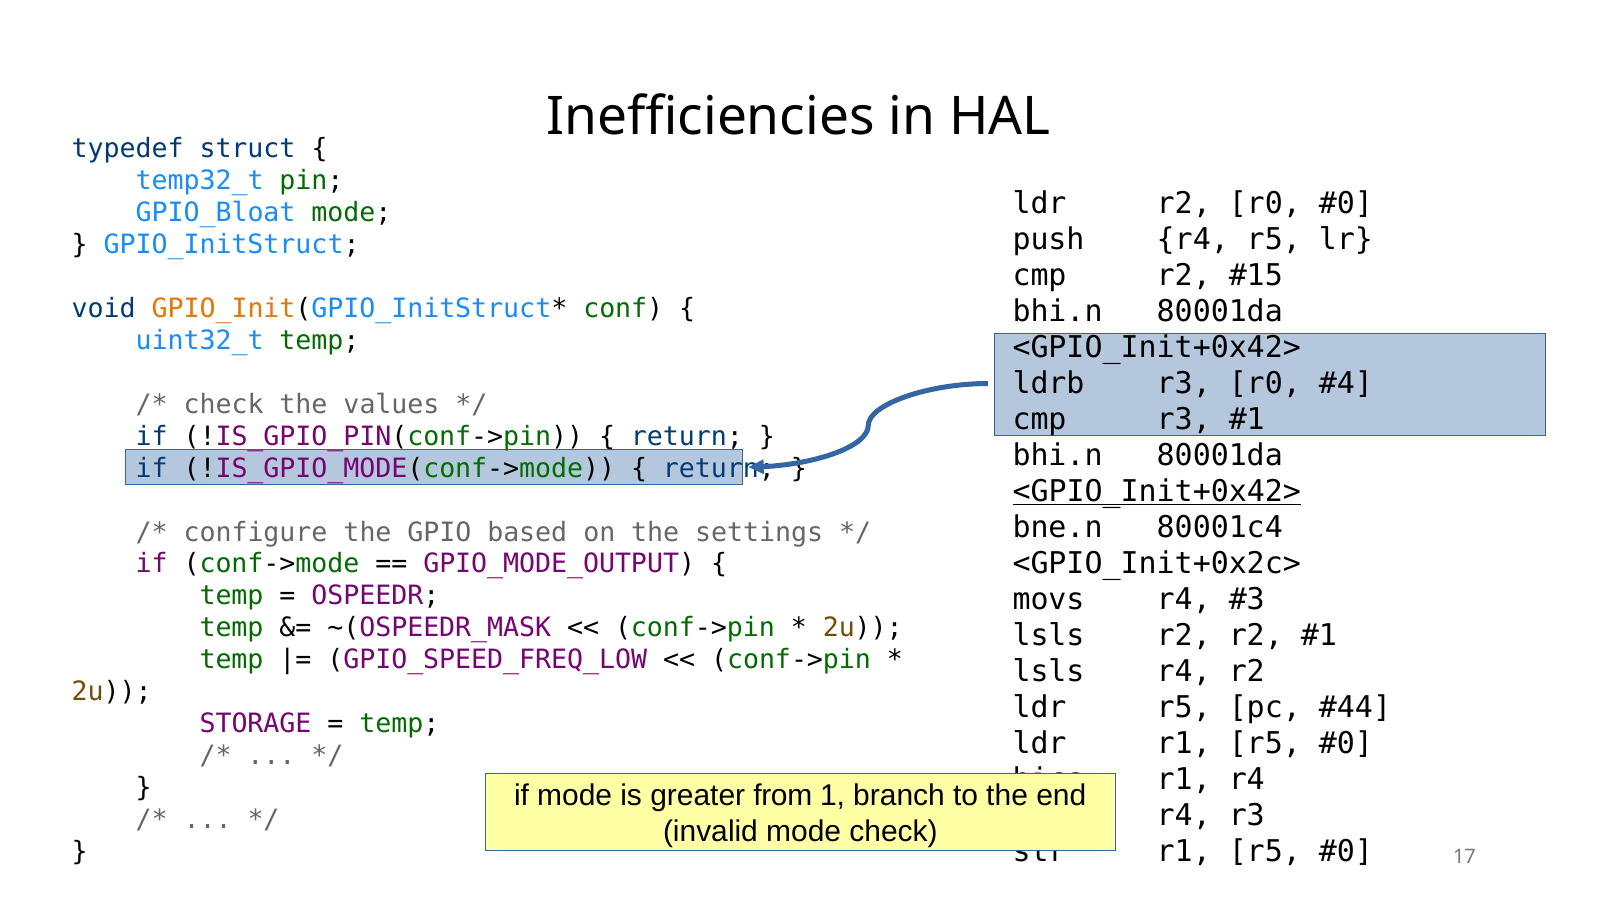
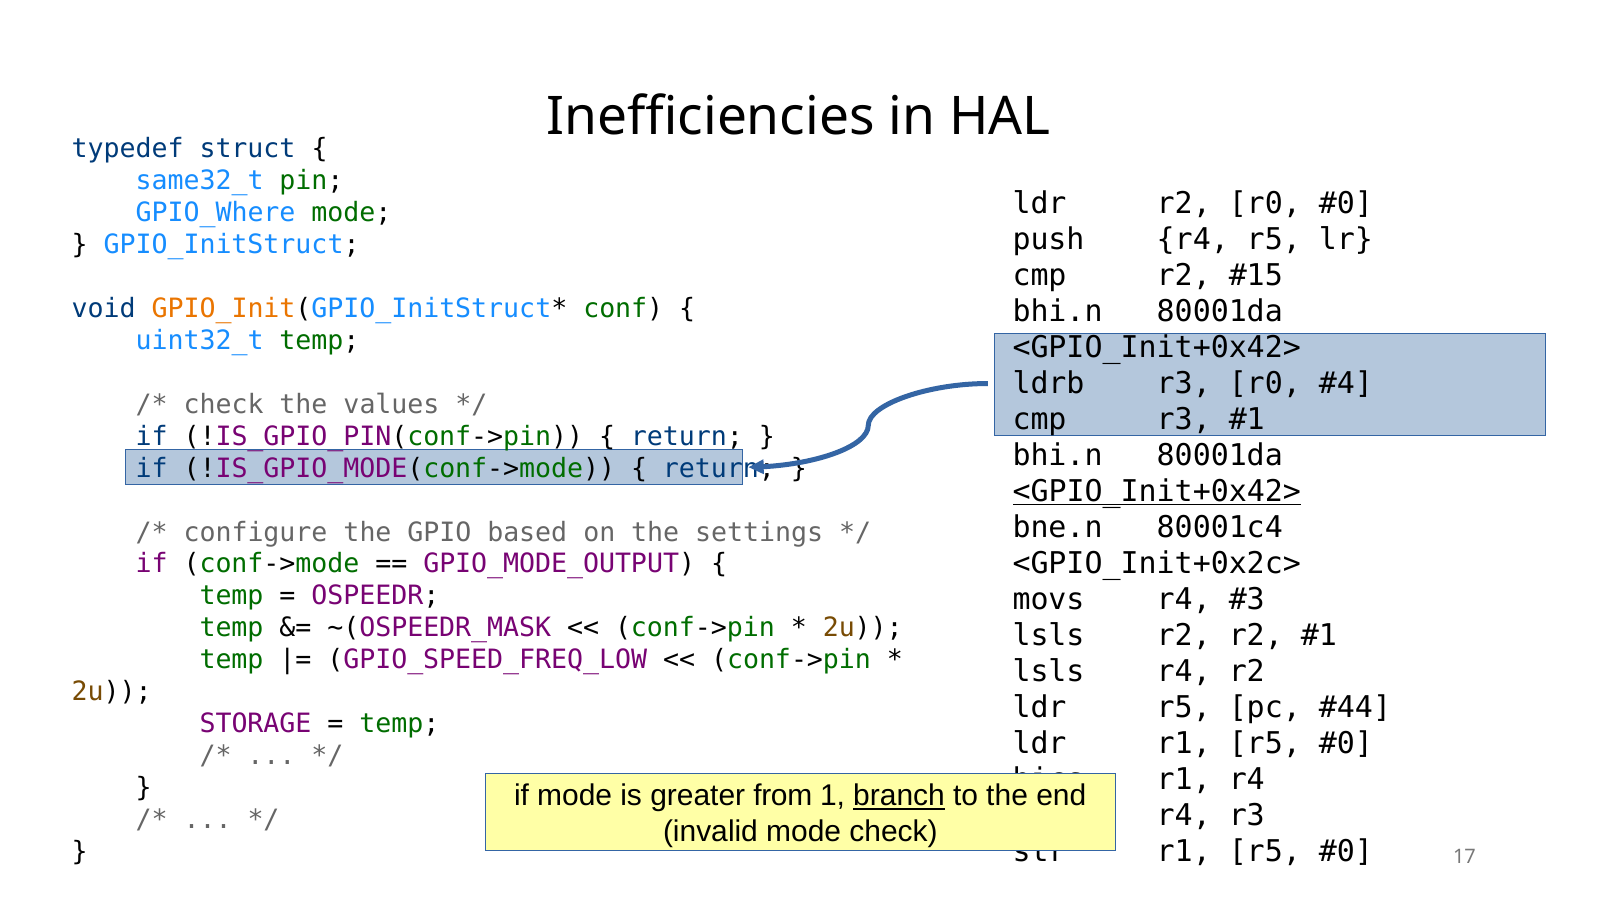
temp32_t: temp32_t -> same32_t (200, 181)
GPIO_Bloat: GPIO_Bloat -> GPIO_Where (216, 213)
branch underline: none -> present (899, 796)
